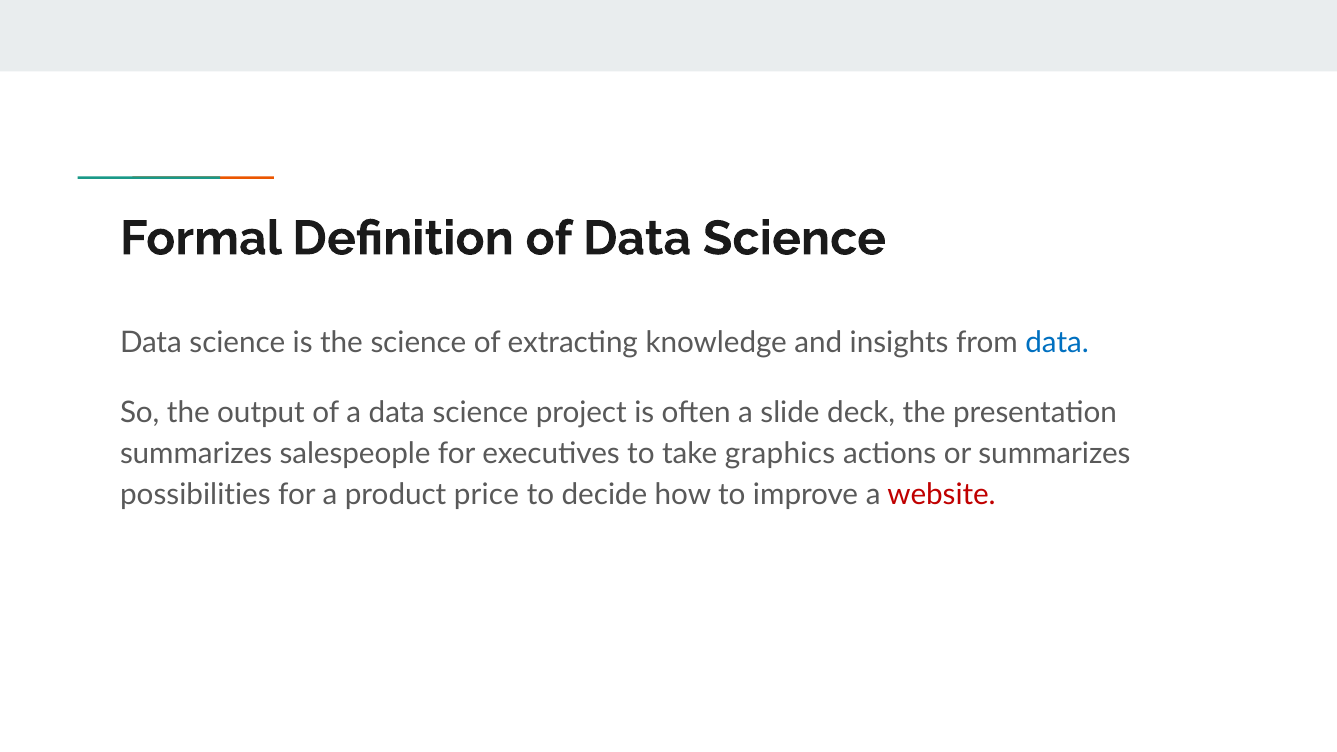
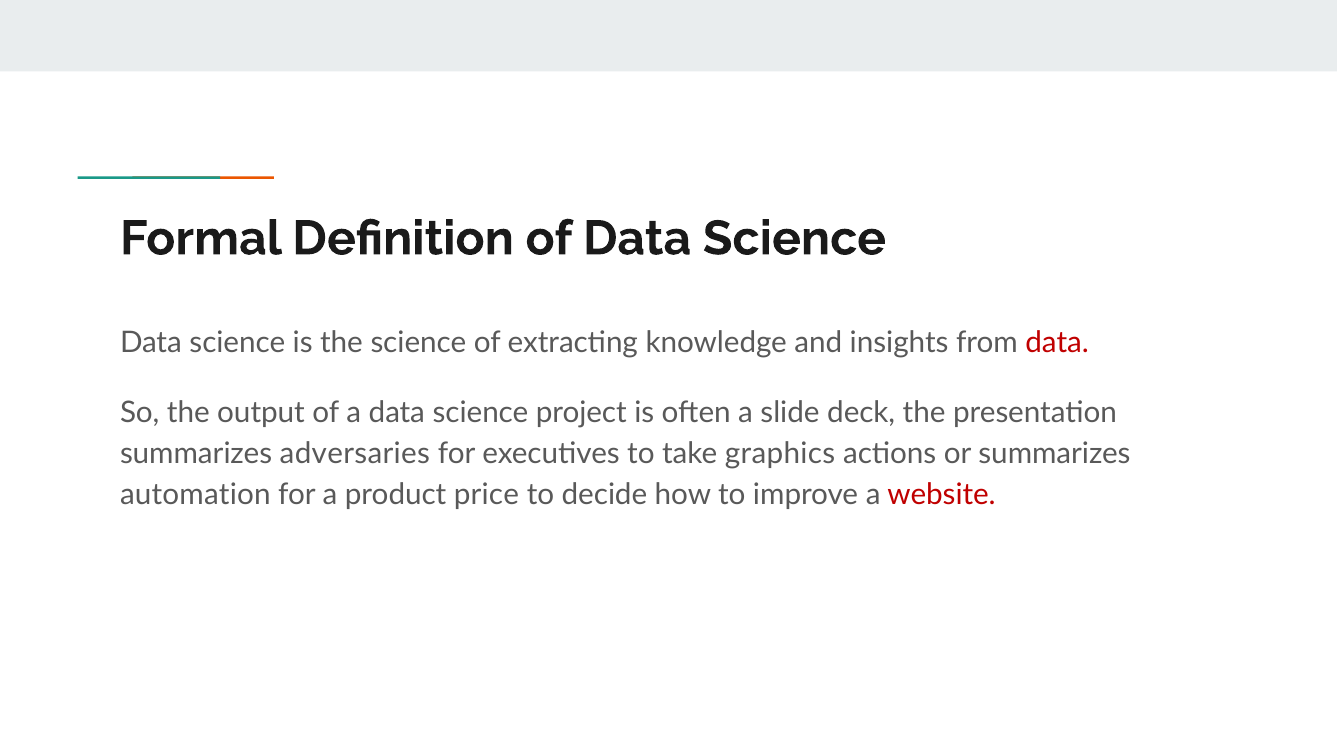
data colour: blue -> red (1057, 343)
salespeople: salespeople -> adversaries (355, 454)
possibilities: possibilities -> automation (195, 495)
